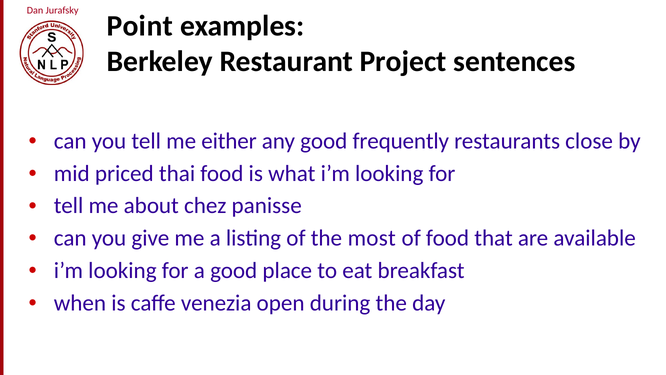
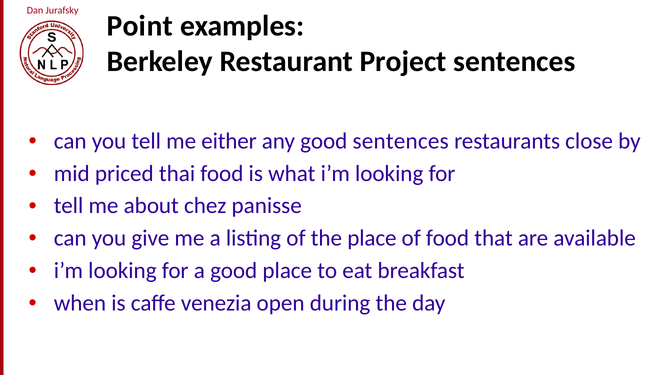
good frequently: frequently -> sentences (401, 141)
the most: most -> place (372, 238)
